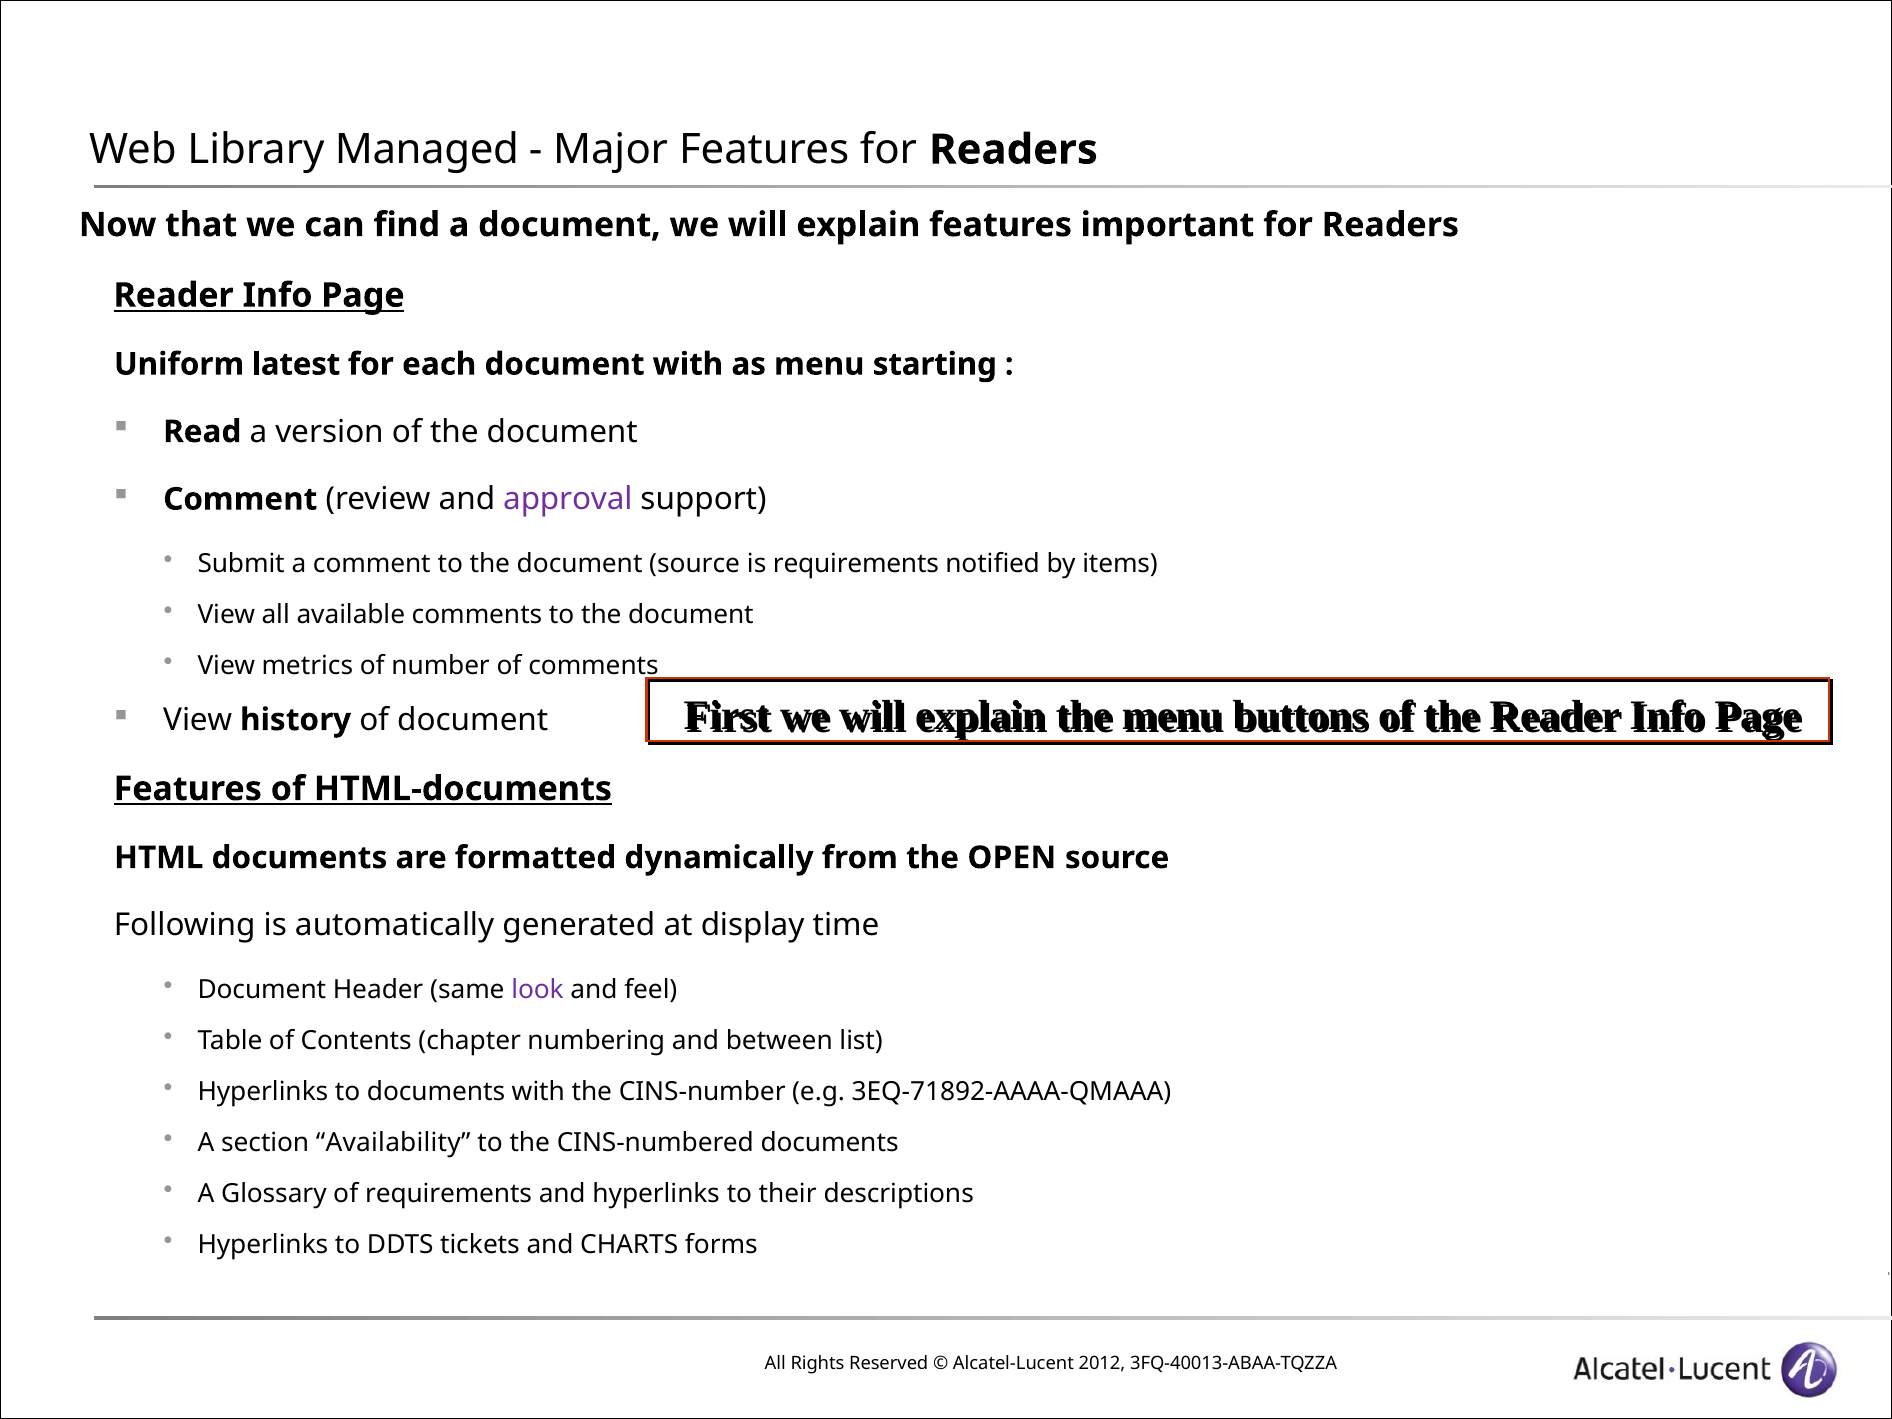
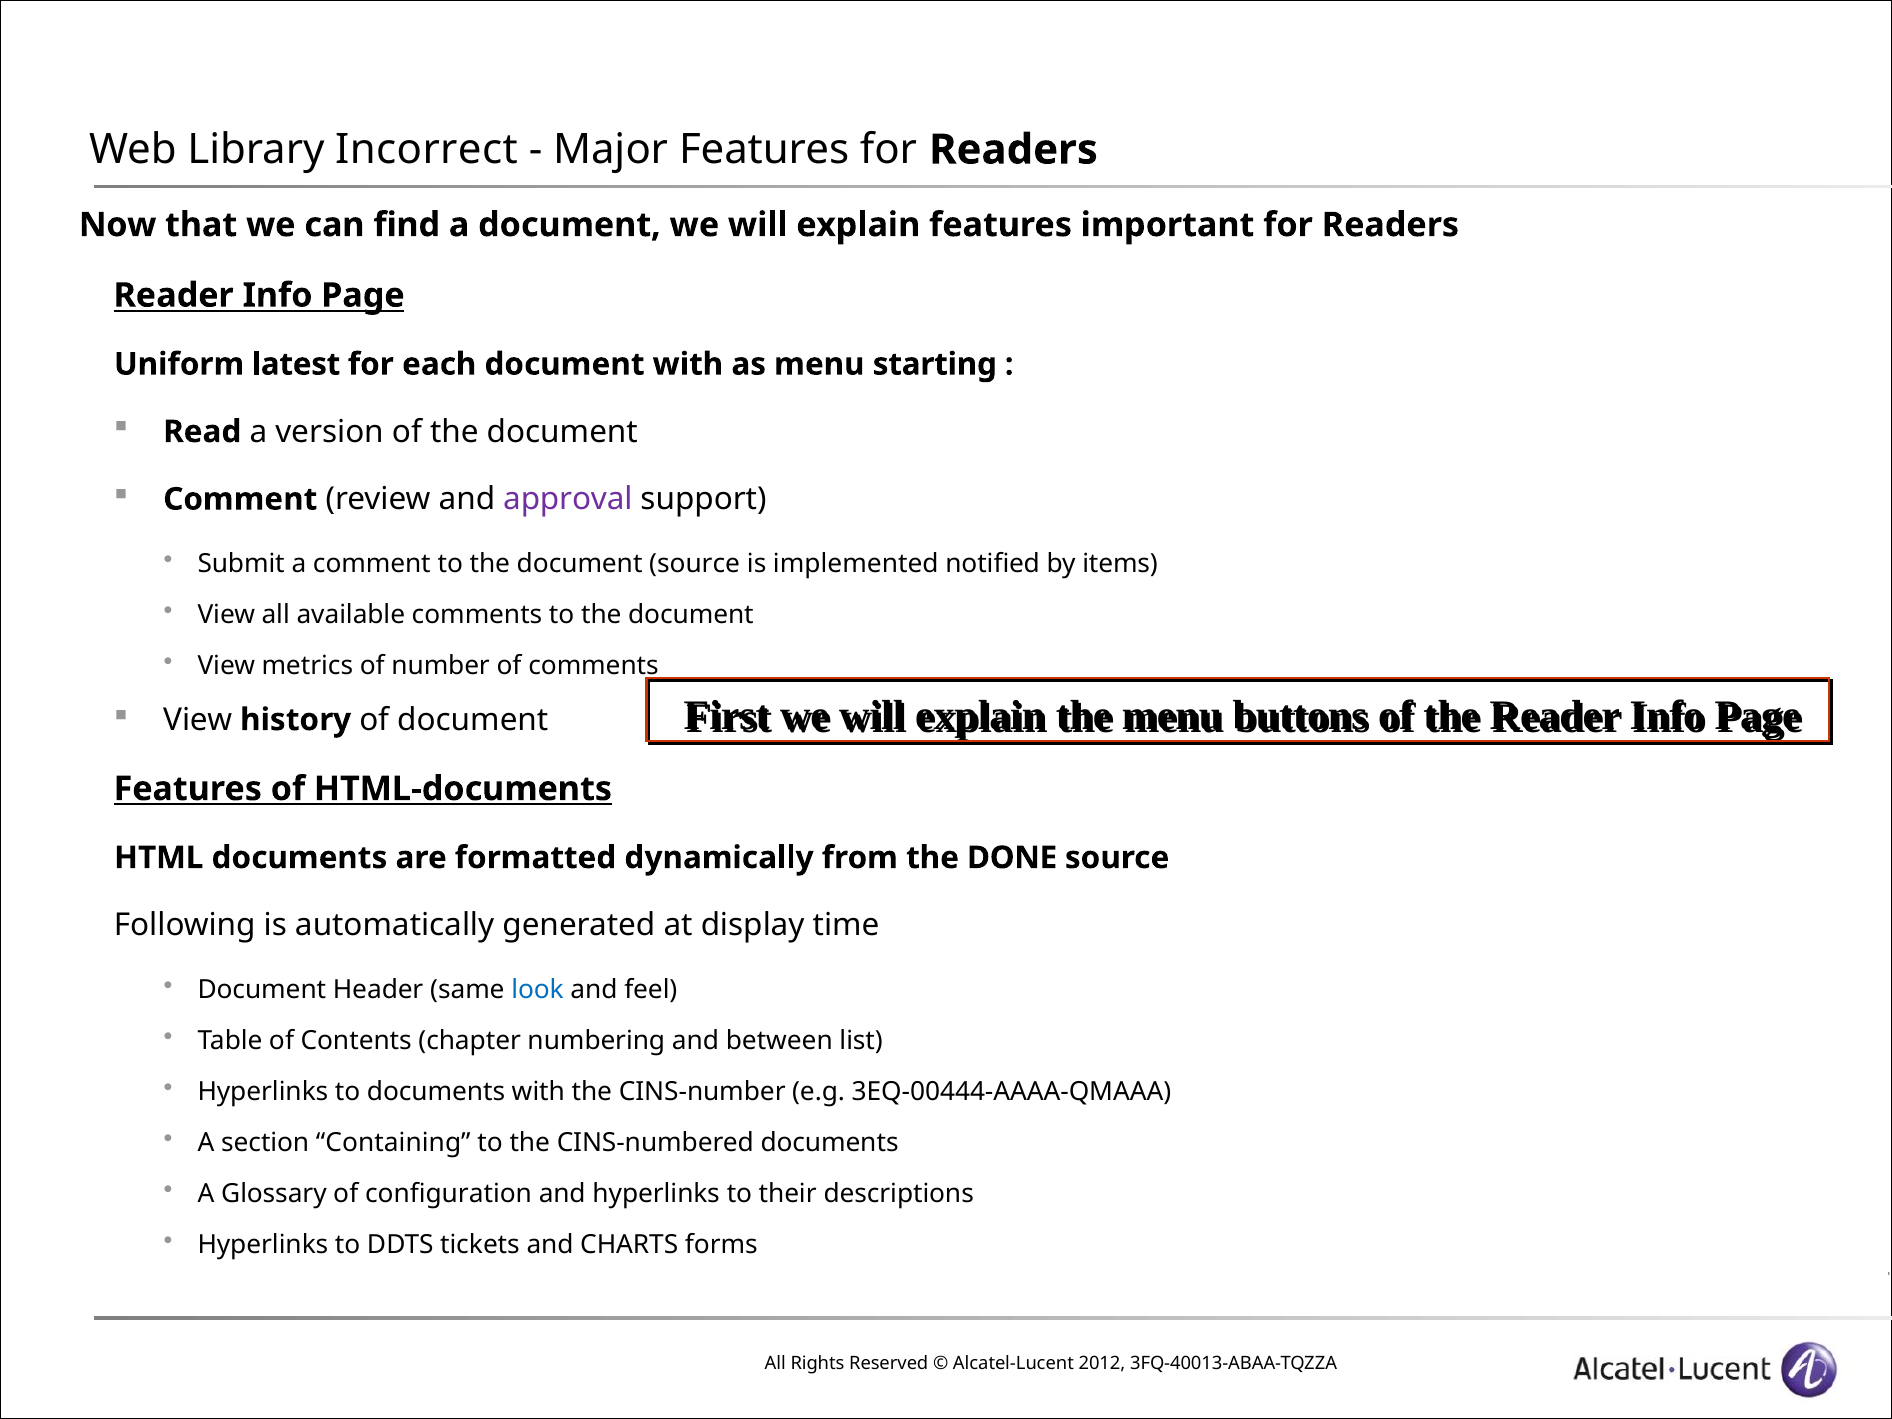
Managed: Managed -> Incorrect (426, 150)
is requirements: requirements -> implemented (856, 564)
OPEN: OPEN -> DONE (1012, 858)
look colour: purple -> blue (538, 990)
3EQ-71892-AAAA-QMAAA: 3EQ-71892-AAAA-QMAAA -> 3EQ-00444-AAAA-QMAAA (1011, 1092)
Availability: Availability -> Containing (393, 1143)
of requirements: requirements -> configuration (448, 1194)
